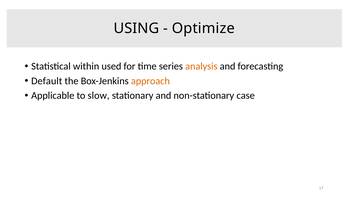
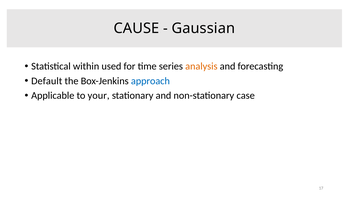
USING: USING -> CAUSE (136, 28)
Optimize: Optimize -> Gaussian (203, 28)
approach colour: orange -> blue (150, 81)
slow: slow -> your (99, 96)
